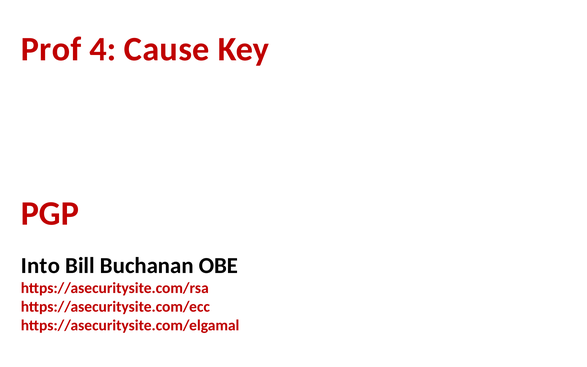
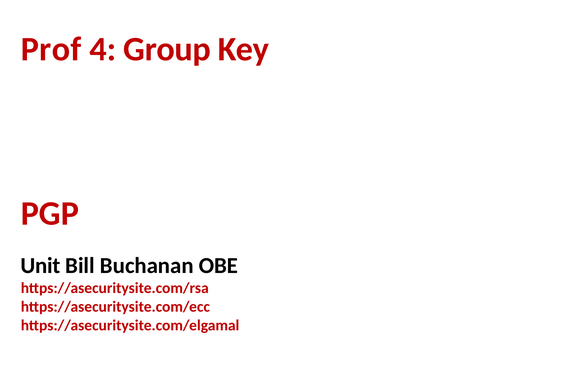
Cause: Cause -> Group (167, 49)
Into: Into -> Unit (41, 266)
